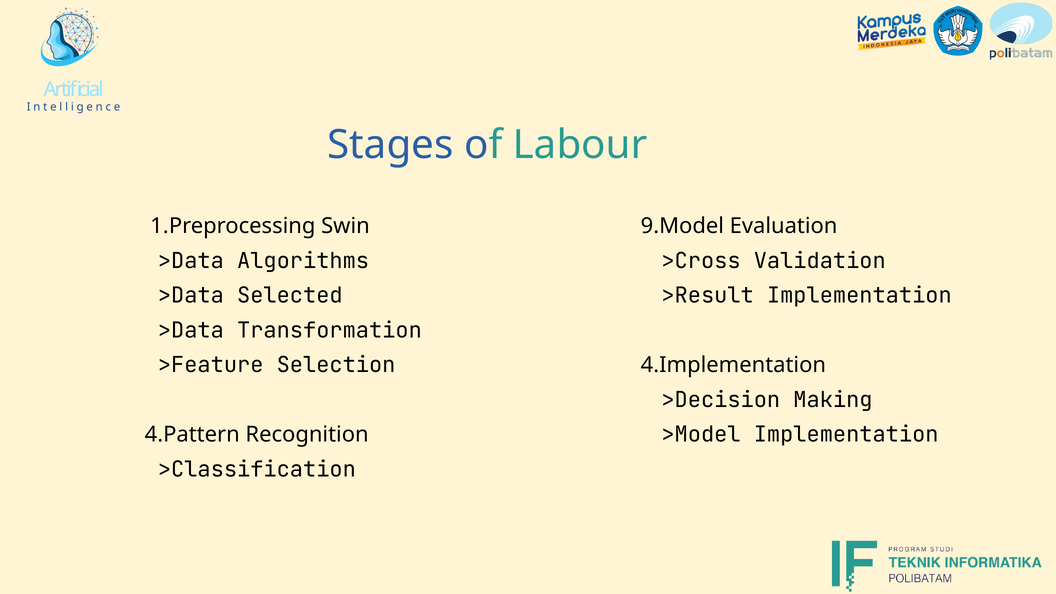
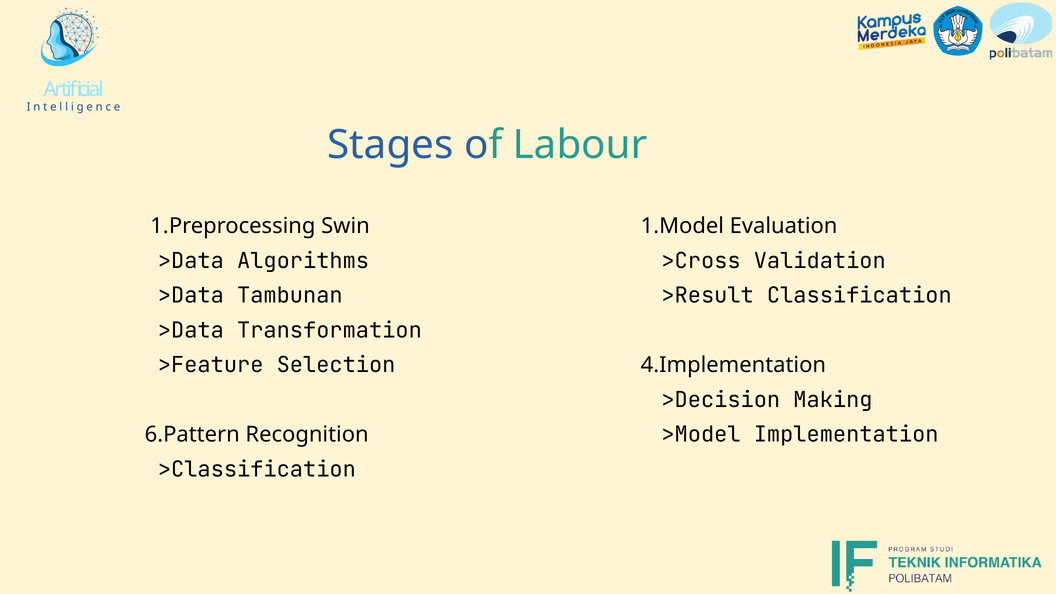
9.Model: 9.Model -> 1.Model (682, 226)
Selected: Selected -> Tambunan (290, 296)
>Result Implementation: Implementation -> Classification (859, 296)
4.Pattern: 4.Pattern -> 6.Pattern (192, 435)
